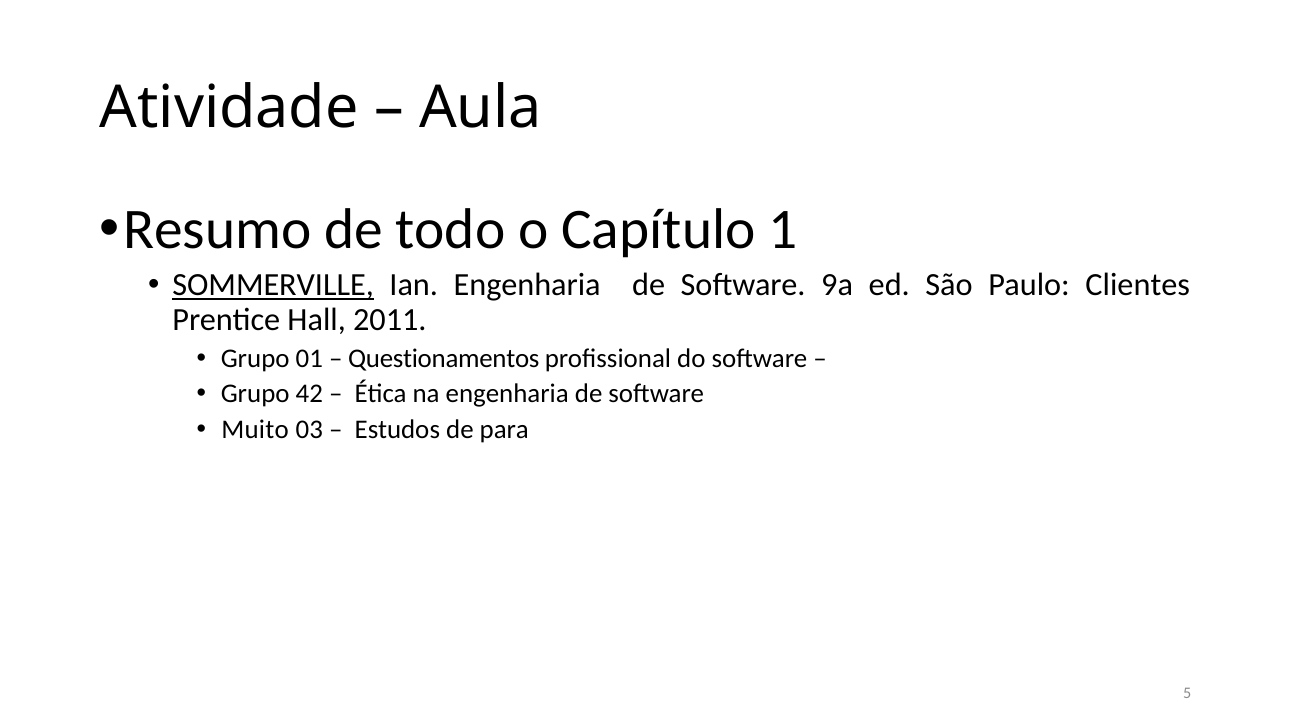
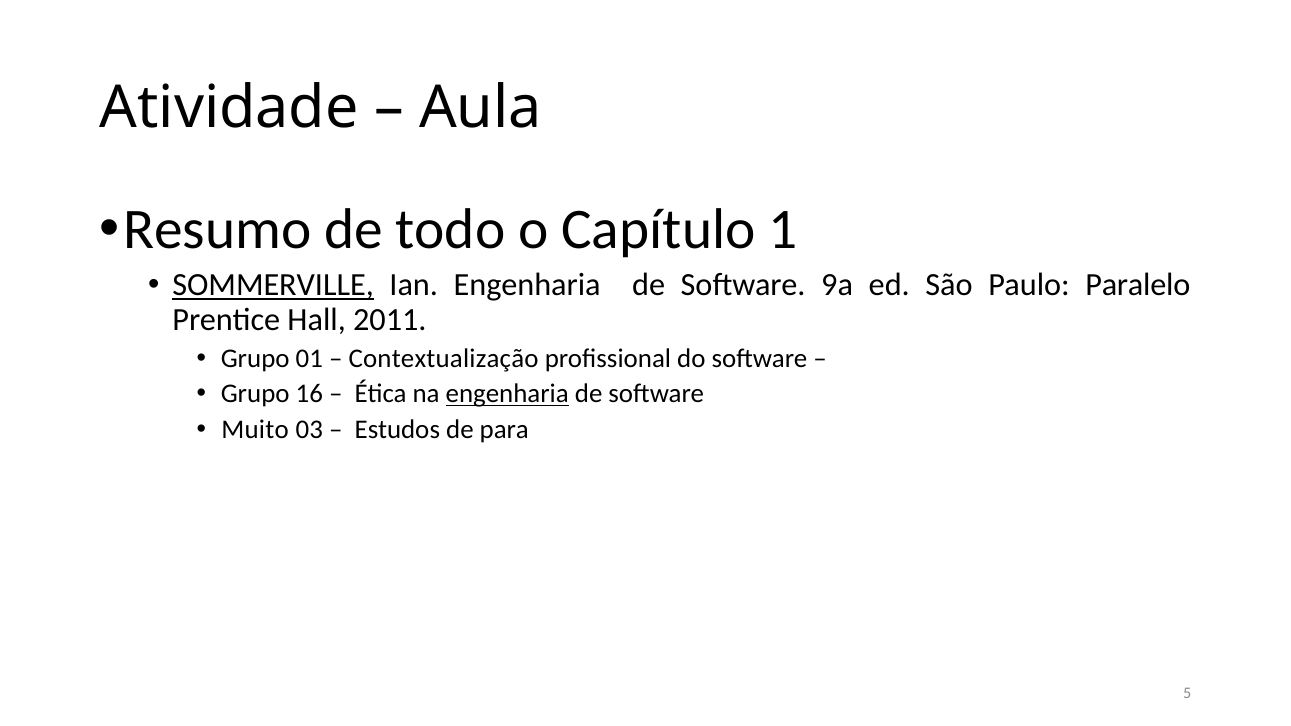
Clientes: Clientes -> Paralelo (1138, 285)
Questionamentos: Questionamentos -> Contextualização (444, 358)
42: 42 -> 16 (309, 394)
engenharia underline: none -> present (507, 394)
